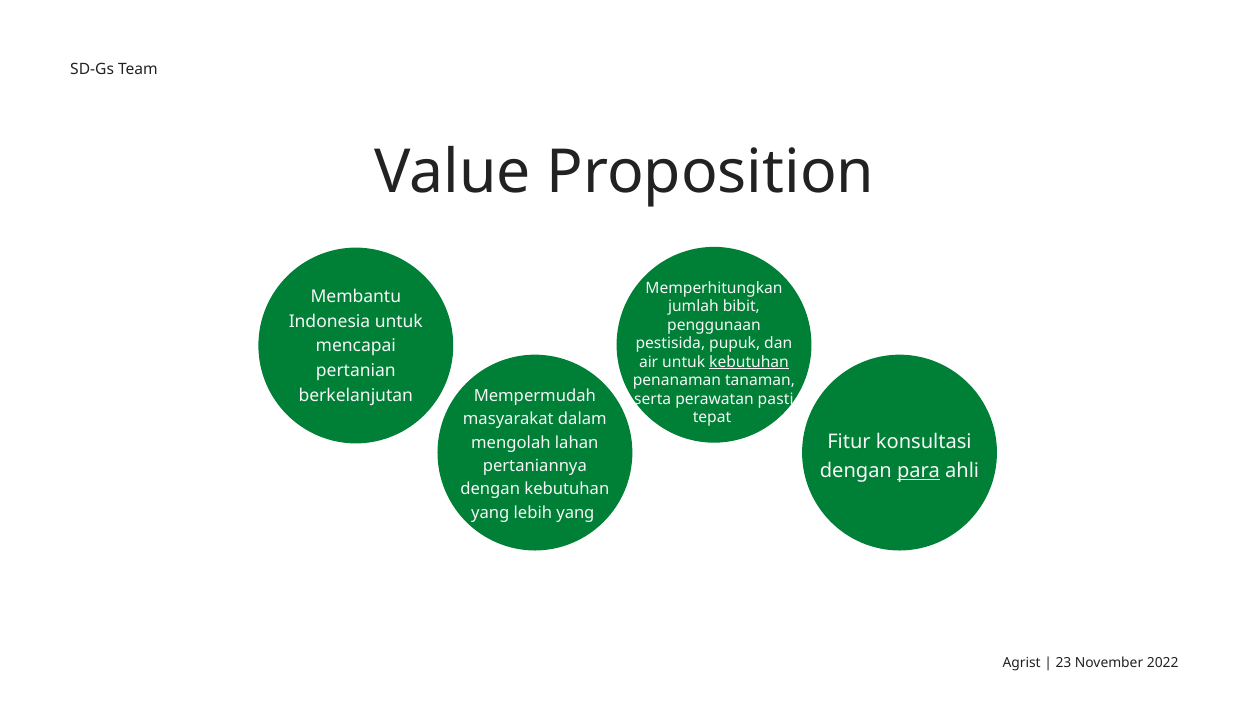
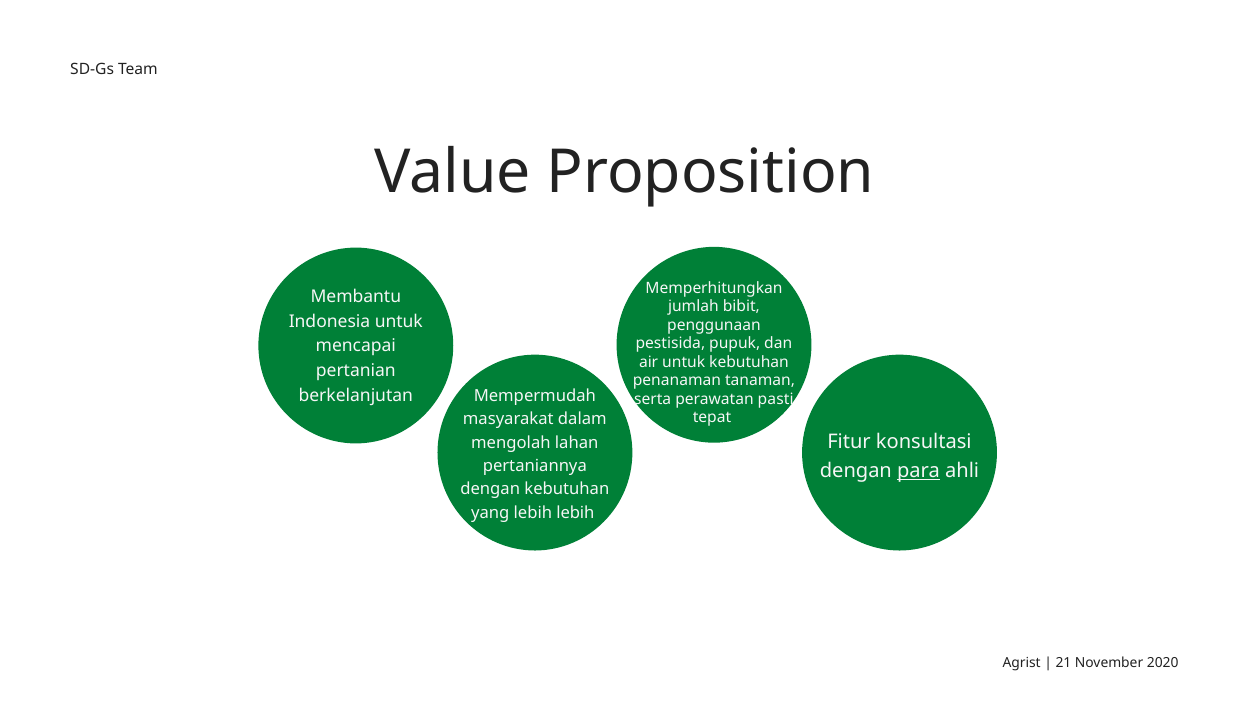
kebutuhan underline: present -> none (749, 362)
lebih yang: yang -> lebih (575, 512)
23: 23 -> 21 (1063, 663)
2022: 2022 -> 2020 (1163, 663)
